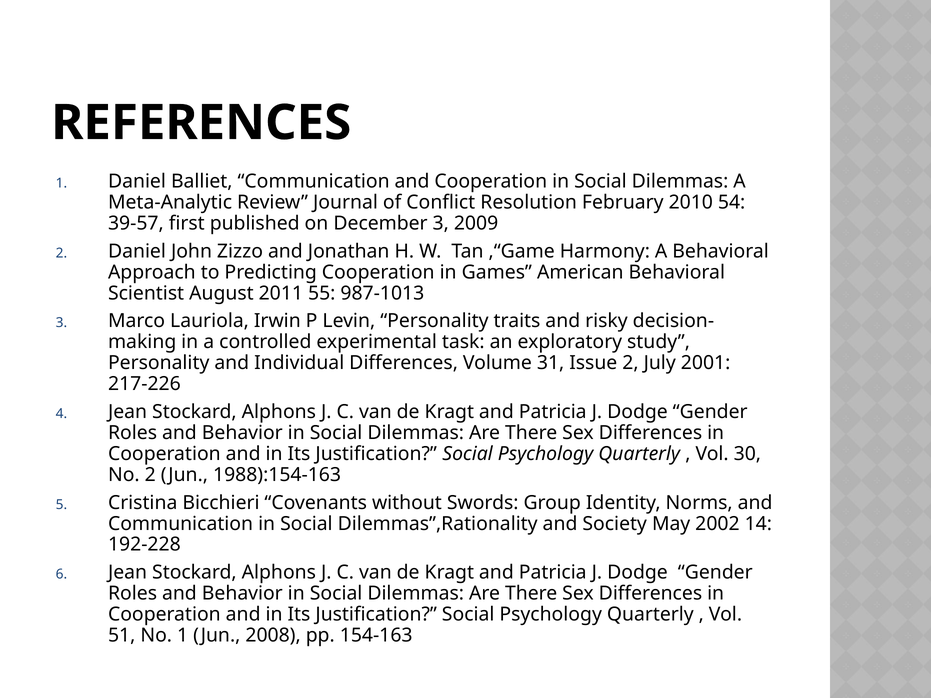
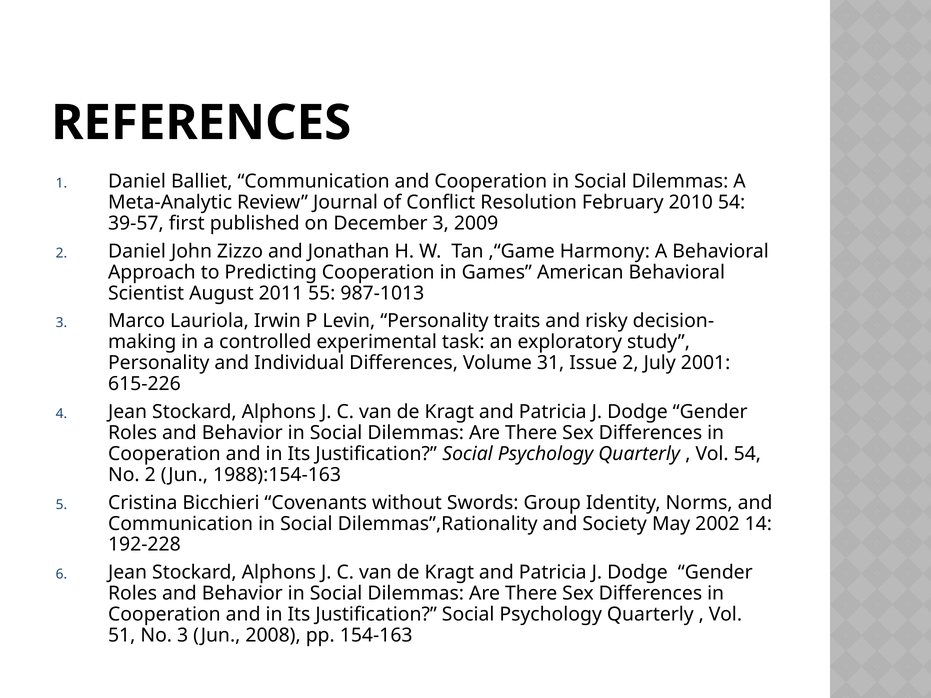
217-226: 217-226 -> 615-226 (144, 384)
Vol 30: 30 -> 54 (747, 454)
No 1: 1 -> 3 (183, 636)
